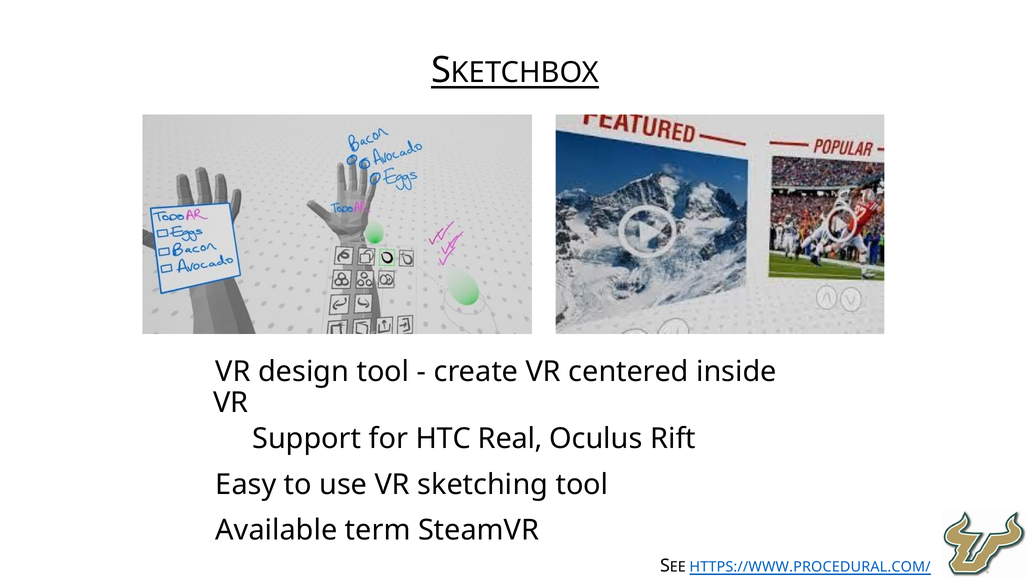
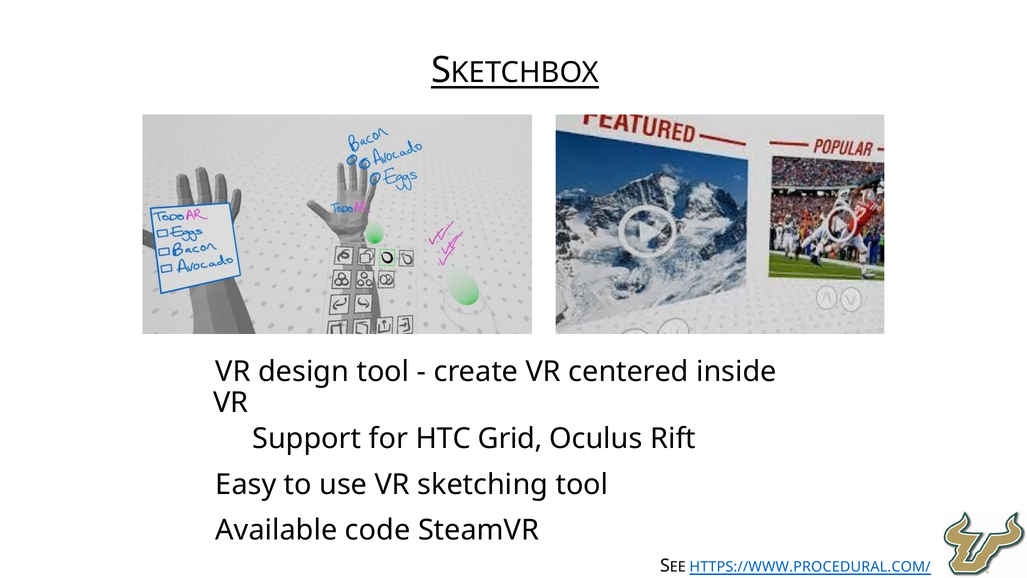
Real: Real -> Grid (510, 439)
term: term -> code (378, 530)
